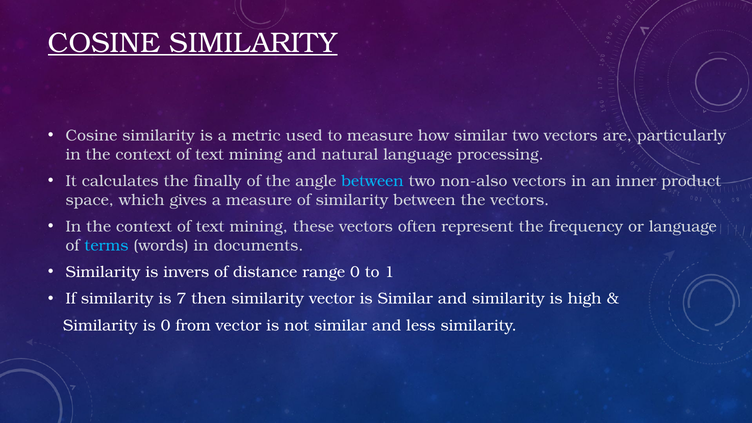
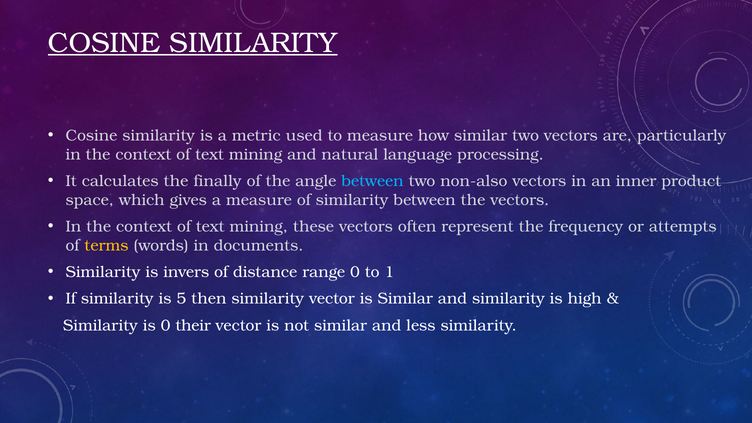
or language: language -> attempts (683, 227)
terms colour: light blue -> yellow (106, 245)
7: 7 -> 5 (181, 299)
from: from -> their (193, 325)
